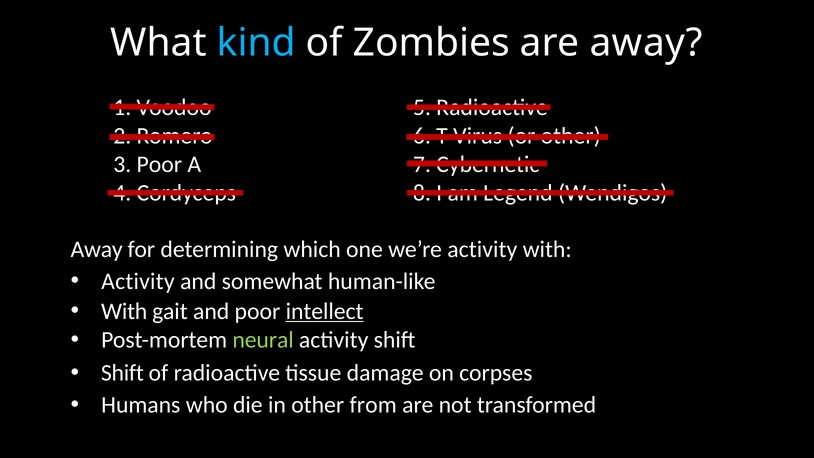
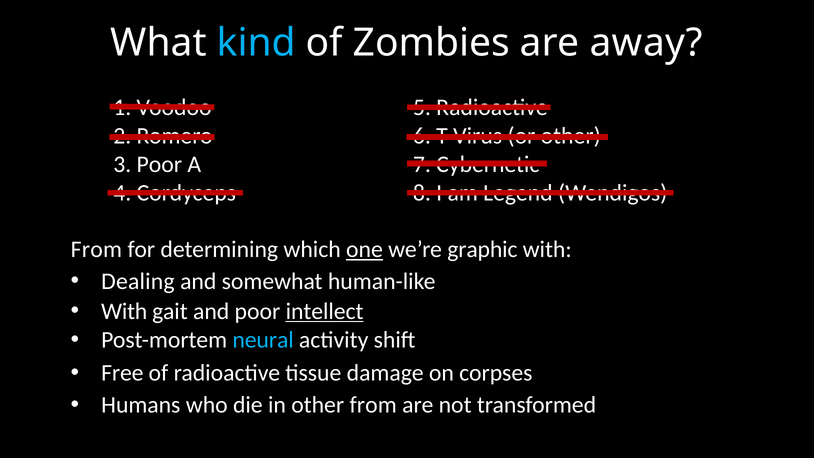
Away: Away -> From (96, 249)
one underline: none -> present (364, 249)
we’re activity: activity -> graphic (482, 249)
Activity: Activity -> Dealing (138, 281)
neural colour: light green -> light blue (263, 340)
Shift: Shift -> Free (122, 373)
